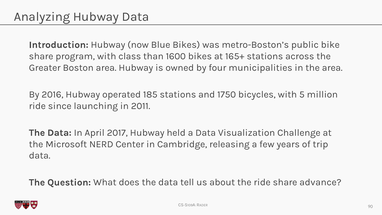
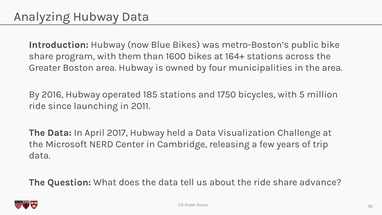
class: class -> them (130, 56)
165+: 165+ -> 164+ (235, 56)
